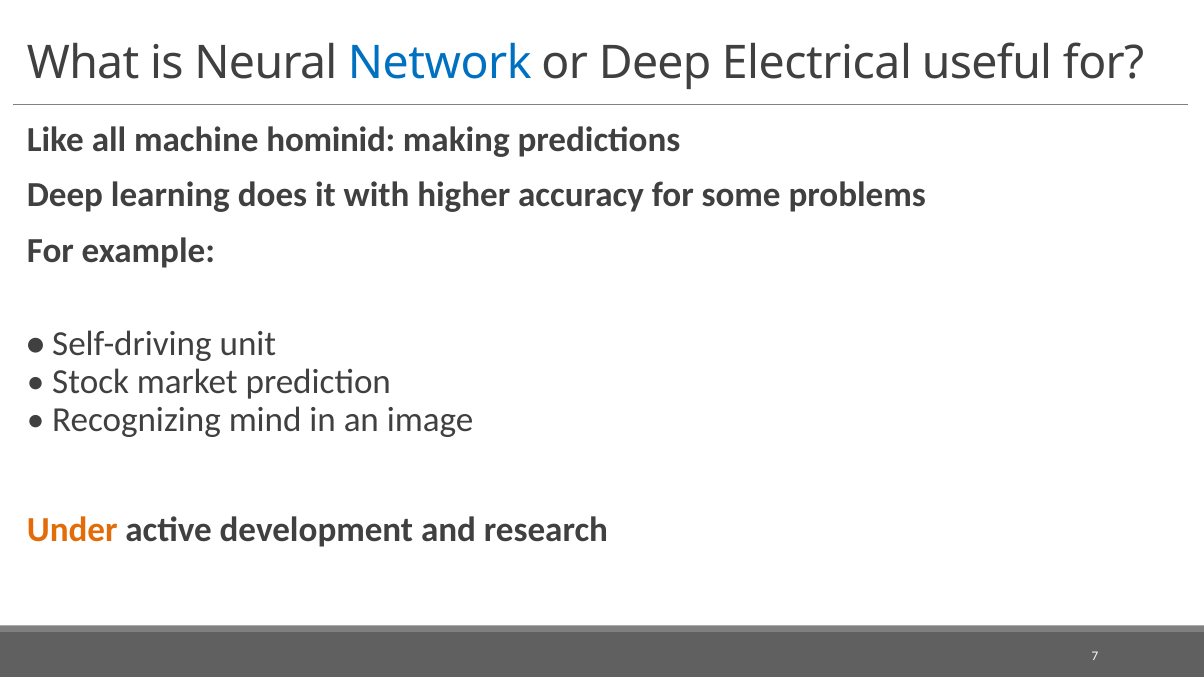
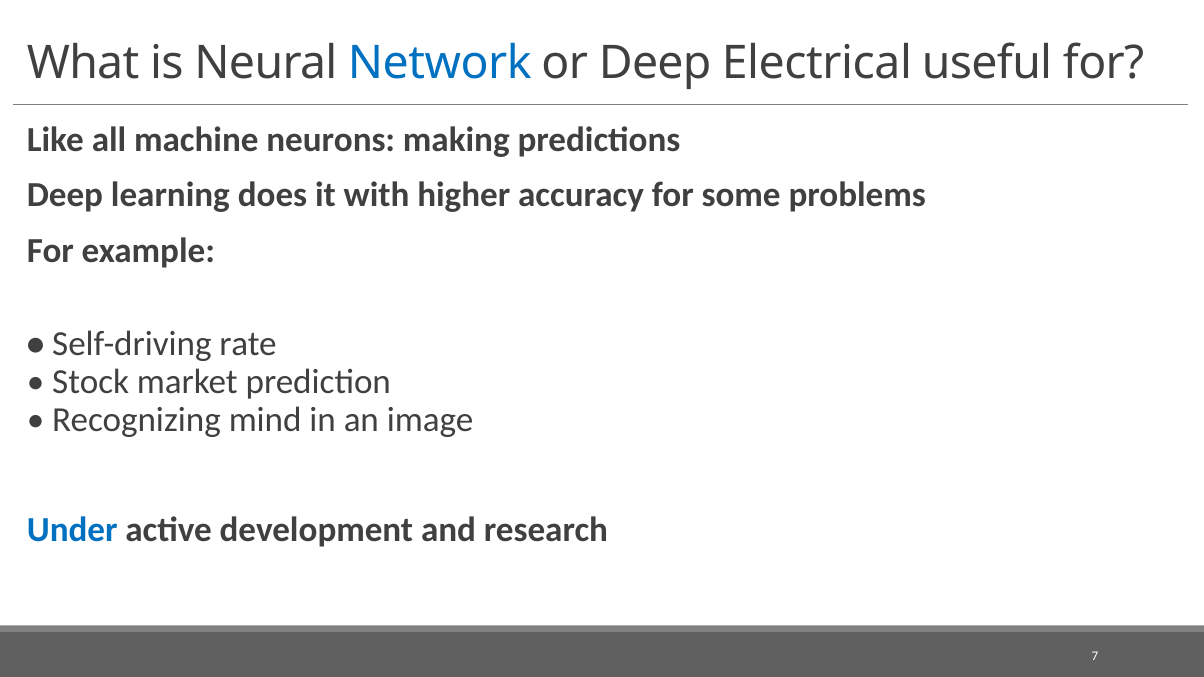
hominid: hominid -> neurons (331, 140)
unit: unit -> rate (248, 344)
Under colour: orange -> blue (72, 531)
